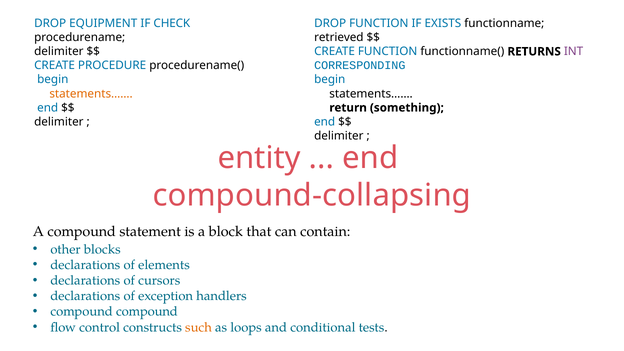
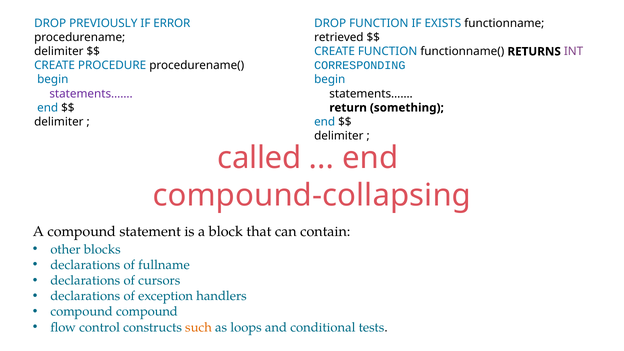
EQUIPMENT: EQUIPMENT -> PREVIOUSLY (103, 23)
CHECK: CHECK -> ERROR (172, 23)
statements…… colour: orange -> purple (91, 94)
entity: entity -> called (259, 158)
elements: elements -> fullname (164, 265)
